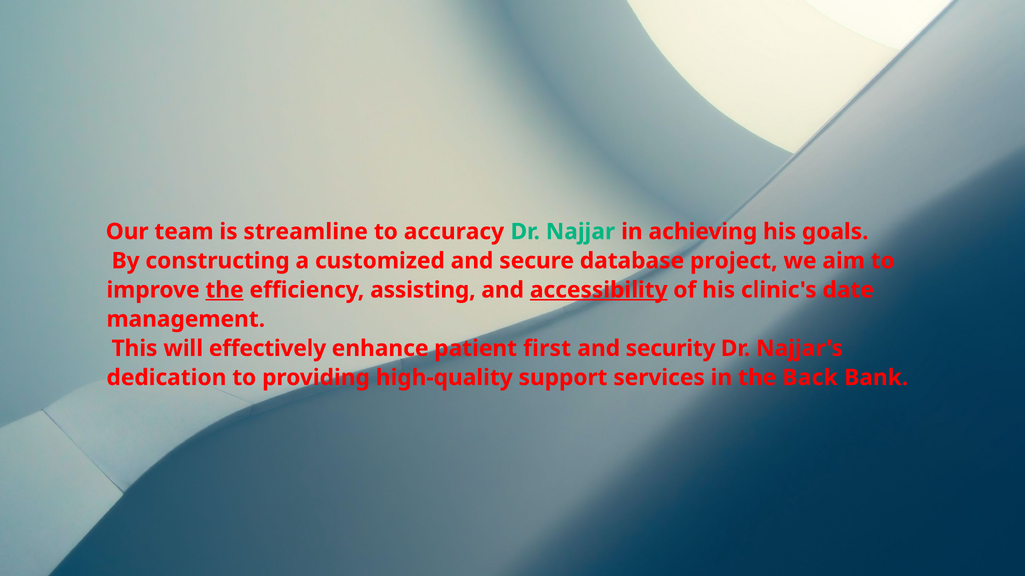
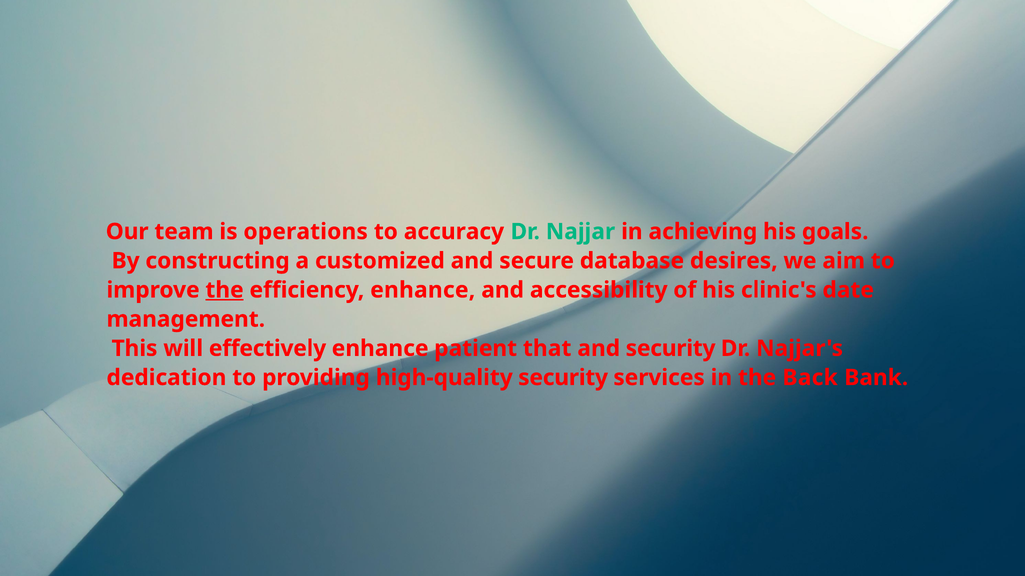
streamline: streamline -> operations (306, 232)
project: project -> desires (734, 261)
efficiency assisting: assisting -> enhance (423, 290)
accessibility underline: present -> none (599, 290)
first: first -> that (547, 349)
high-quality support: support -> security (563, 378)
